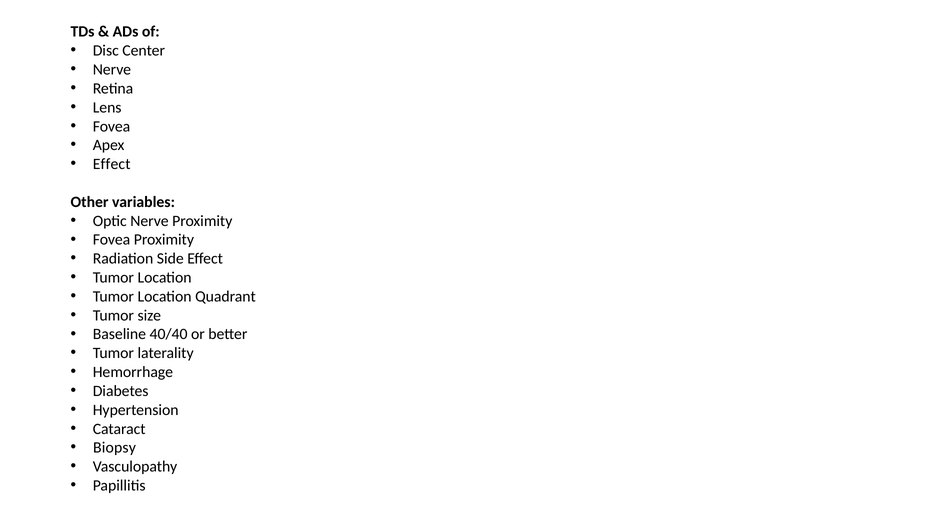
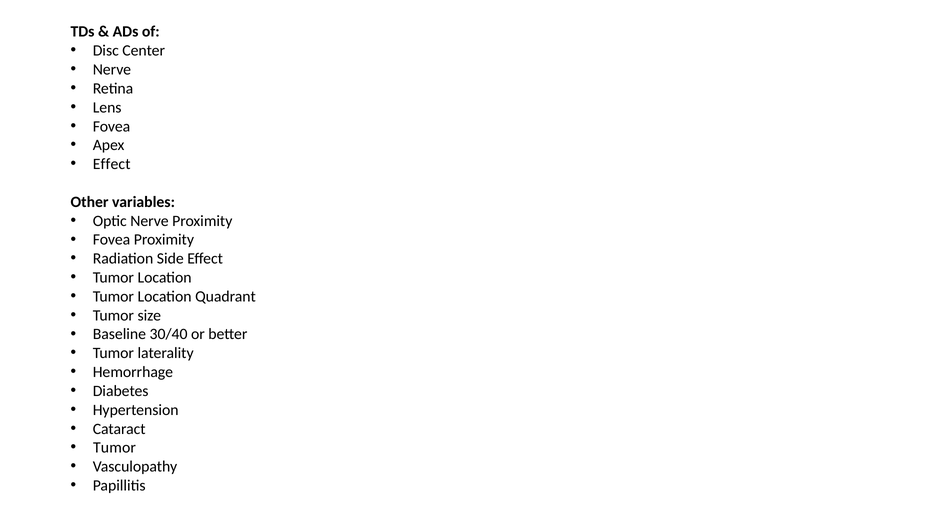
40/40: 40/40 -> 30/40 (169, 334)
Biopsy: Biopsy -> Tumor (114, 448)
